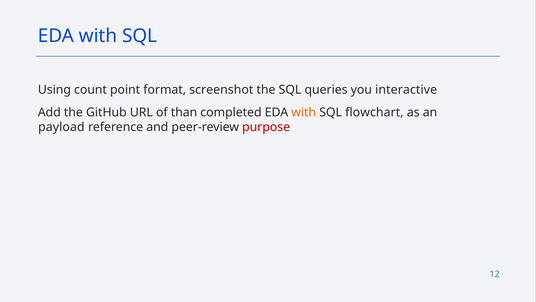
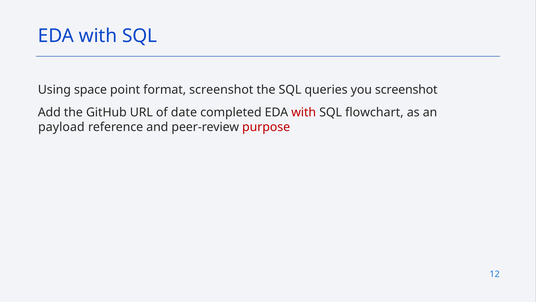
count: count -> space (91, 90)
you interactive: interactive -> screenshot (406, 90)
than: than -> date (184, 112)
with colour: orange -> red (304, 112)
